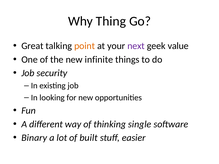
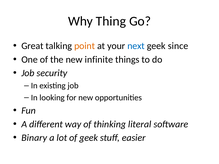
next colour: purple -> blue (136, 46)
value: value -> since (178, 46)
single: single -> literal (140, 124)
of built: built -> geek (89, 138)
